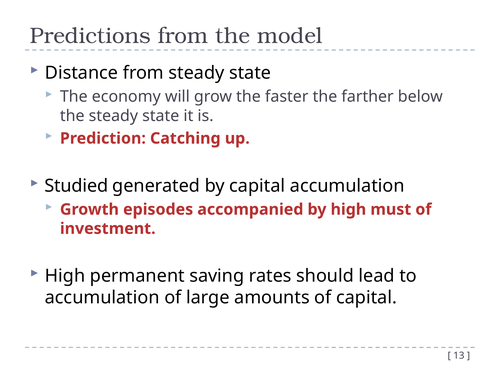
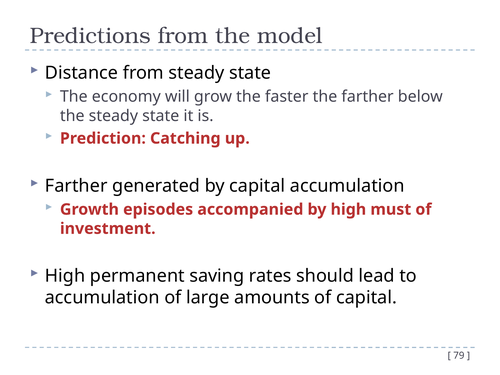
Studied: Studied -> Farther (76, 186)
13: 13 -> 79 (459, 356)
